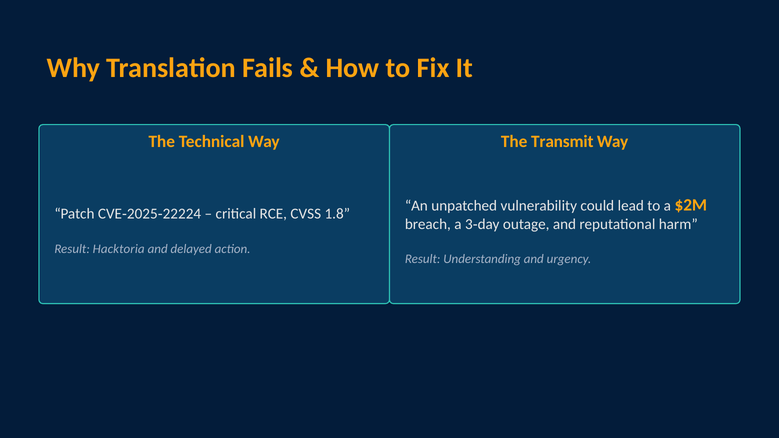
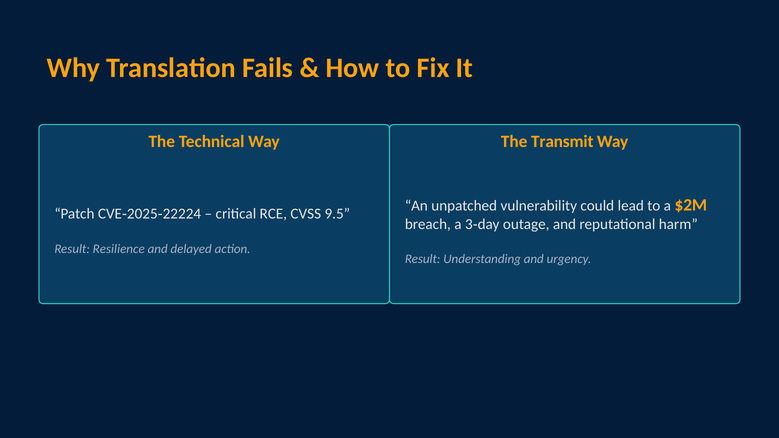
1.8: 1.8 -> 9.5 (337, 214)
Hacktoria: Hacktoria -> Resilience (119, 249)
